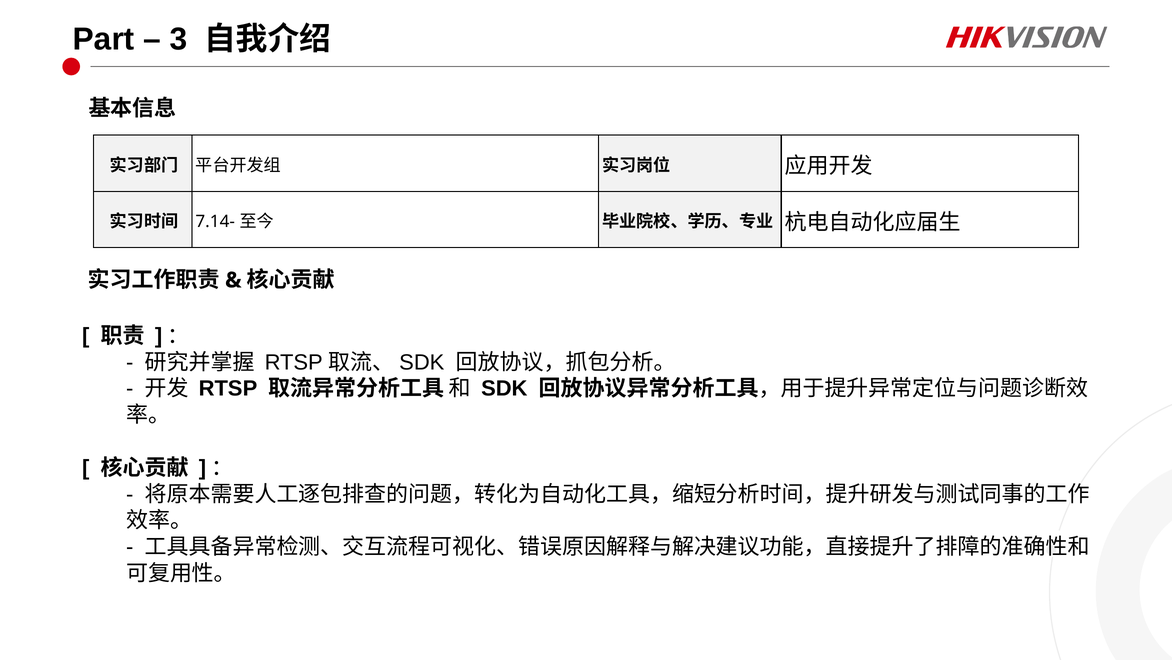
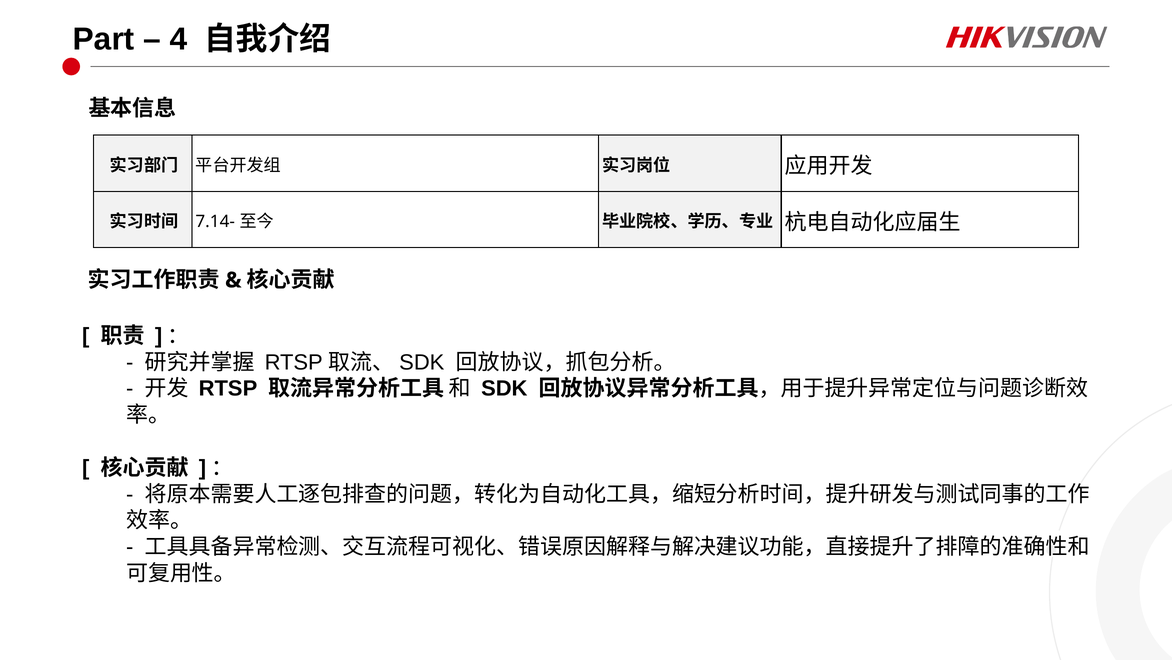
3: 3 -> 4 (179, 39)
